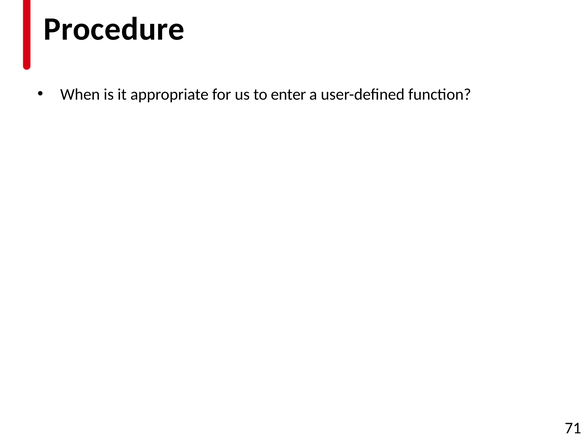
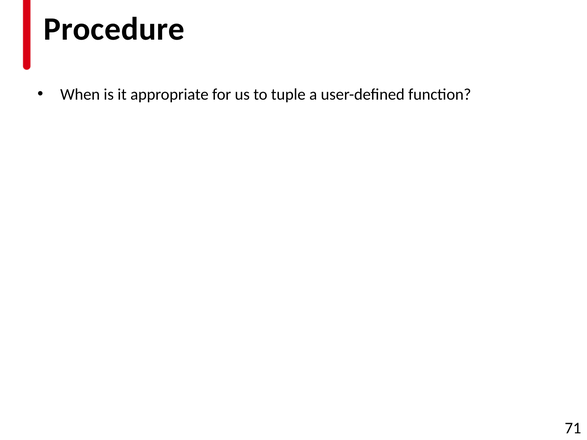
enter: enter -> tuple (288, 95)
